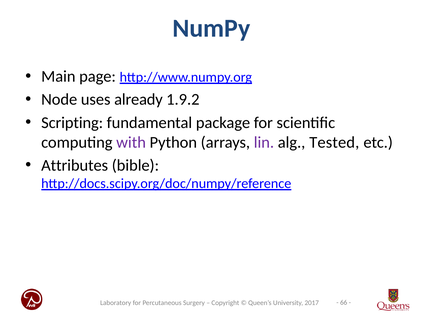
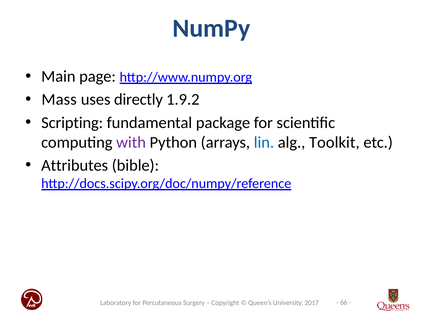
Node: Node -> Mass (59, 100)
already: already -> directly (138, 100)
lin colour: purple -> blue (264, 142)
Tested: Tested -> Toolkit (334, 142)
